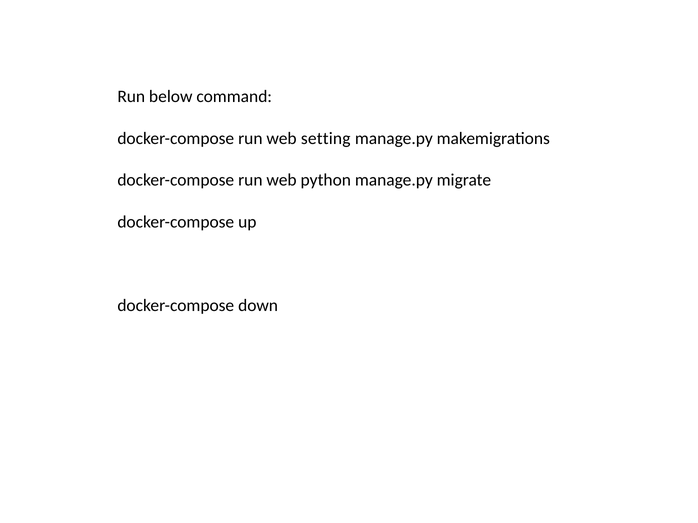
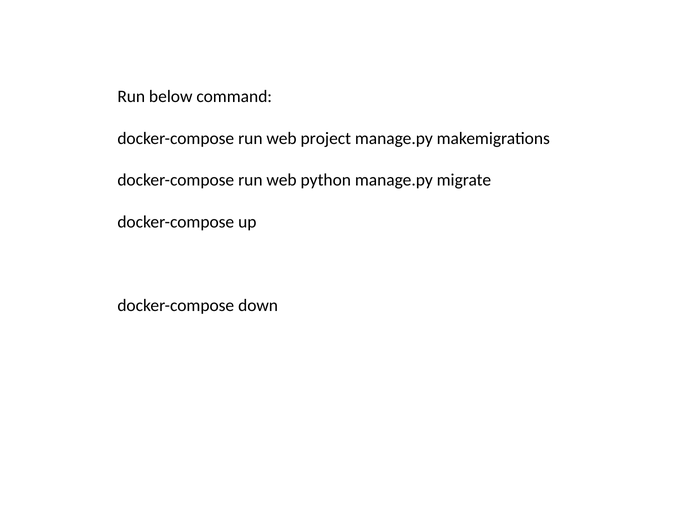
setting: setting -> project (326, 138)
